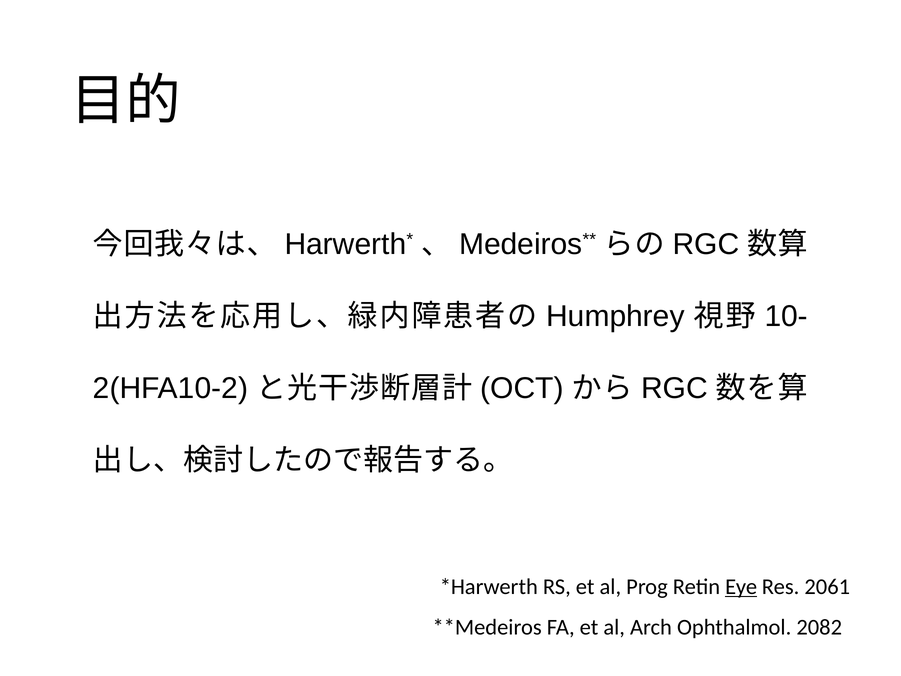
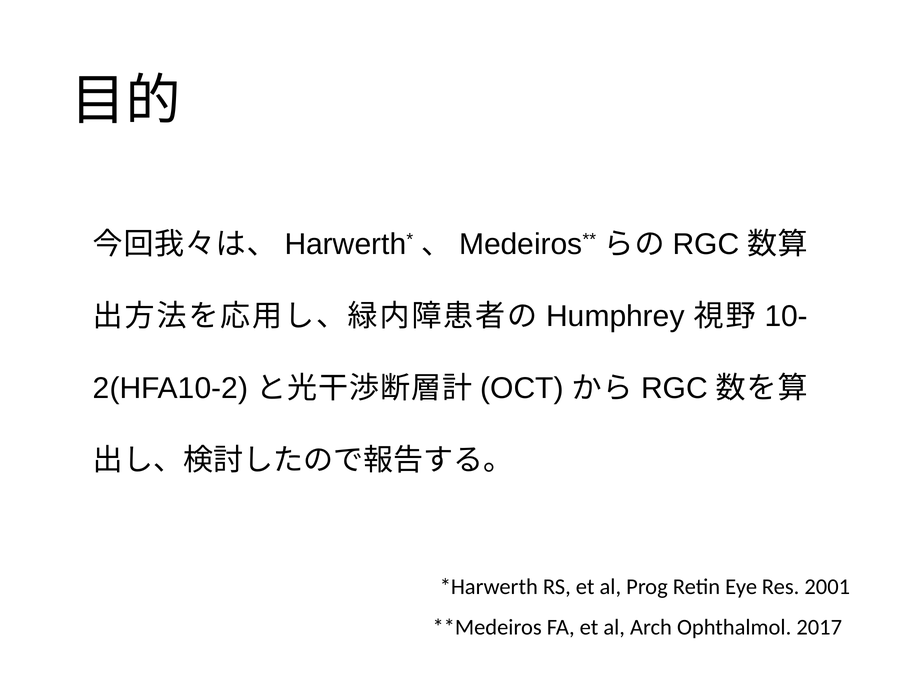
Eye underline: present -> none (741, 587)
2061: 2061 -> 2001 (827, 587)
2082: 2082 -> 2017 (819, 627)
